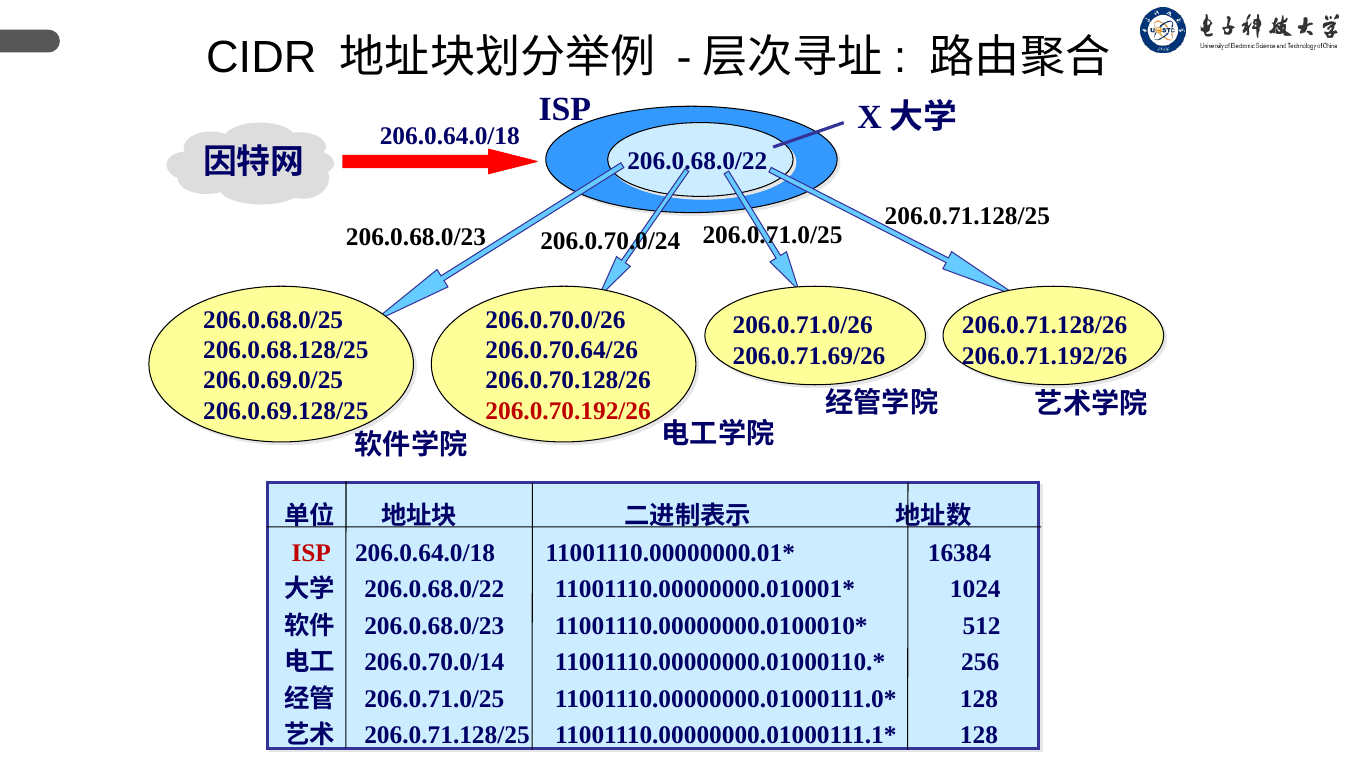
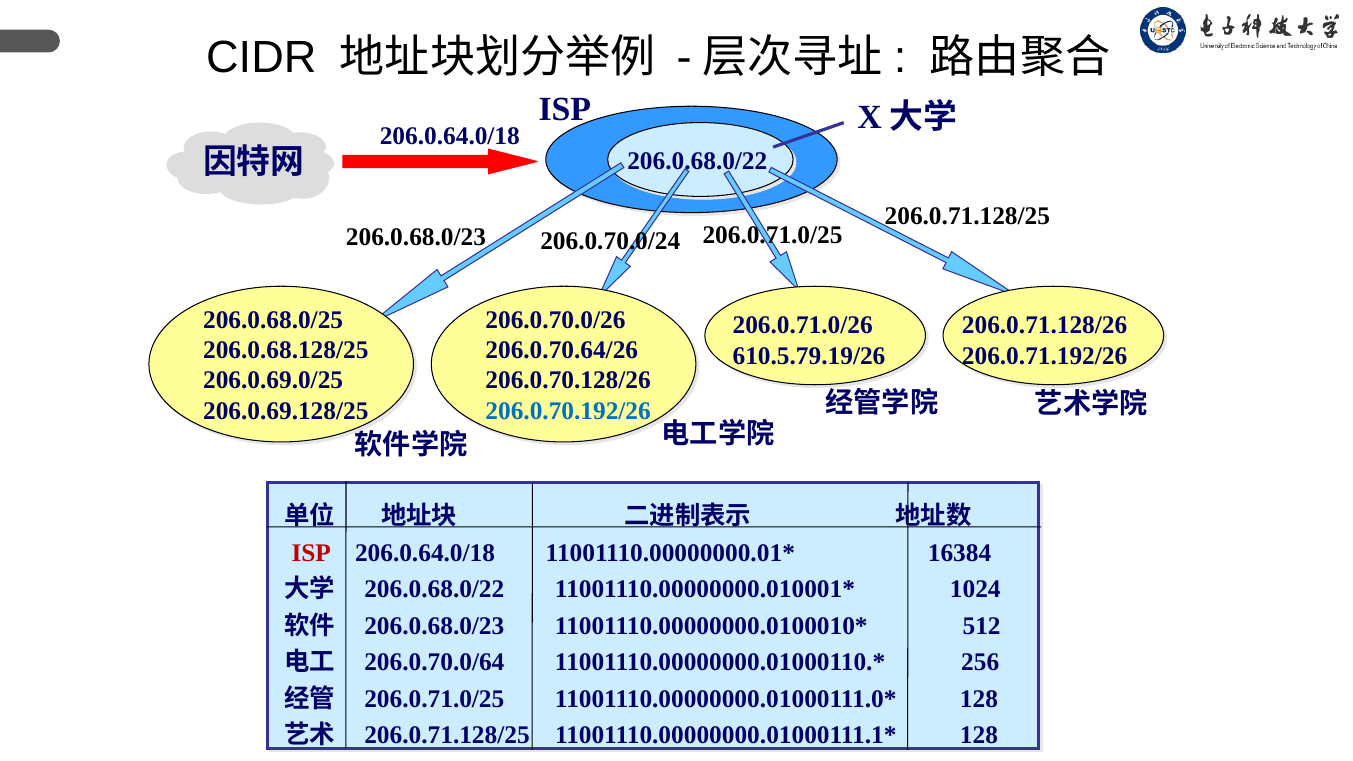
206.0.71.69/26: 206.0.71.69/26 -> 610.5.79.19/26 (809, 356)
206.0.70.192/26 colour: red -> blue (568, 411)
206.0.70.0/14: 206.0.70.0/14 -> 206.0.70.0/64 (434, 663)
